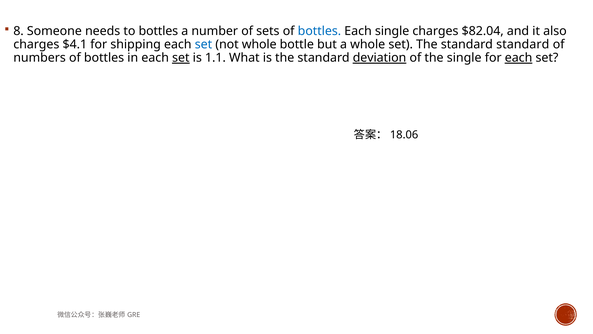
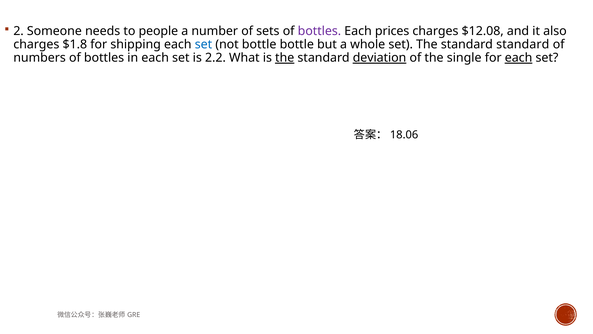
8: 8 -> 2 (19, 31)
to bottles: bottles -> people (158, 31)
bottles colour: blue -> purple (319, 31)
Each single: single -> prices (392, 31)
$82.04: $82.04 -> $12.08 (483, 31)
$4.1: $4.1 -> $1.8 (75, 44)
not whole: whole -> bottle (259, 44)
set underline: present -> none (181, 58)
1.1: 1.1 -> 2.2 (215, 58)
the underline: none -> present (285, 58)
